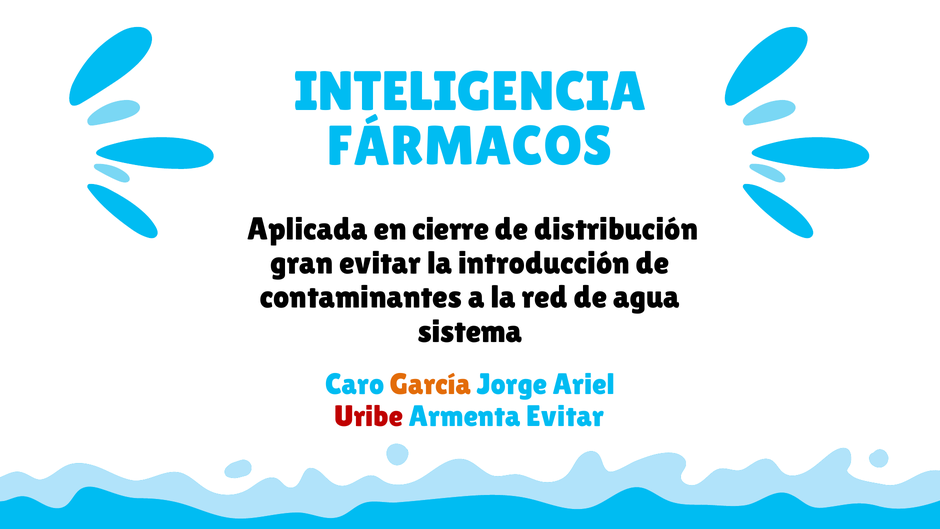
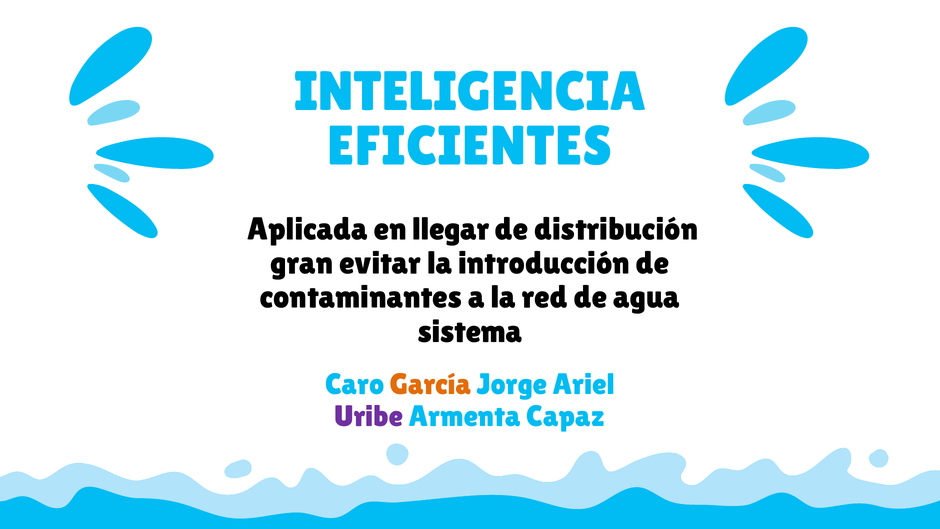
FÁRMACOS: FÁRMACOS -> EFICIENTES (470, 146)
cierre: cierre -> llegar (451, 229)
Uribe colour: red -> purple (369, 416)
Armenta Evitar: Evitar -> Capaz (565, 416)
